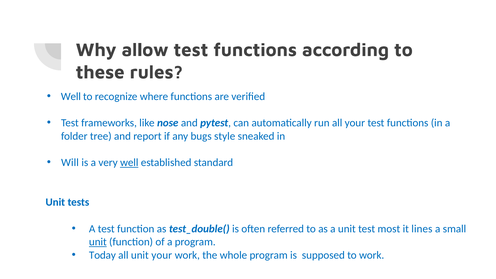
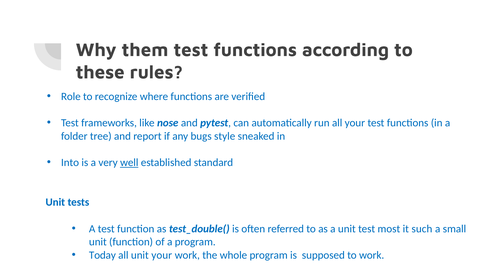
allow: allow -> them (145, 50)
Well: Well -> Role (71, 97)
Will: Will -> Into (70, 163)
lines: lines -> such (422, 229)
unit underline: present -> none (98, 242)
